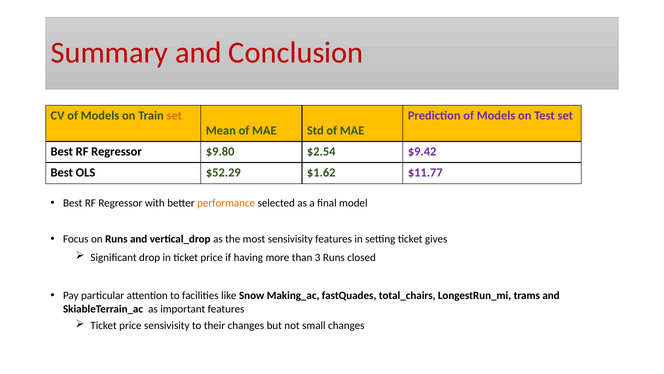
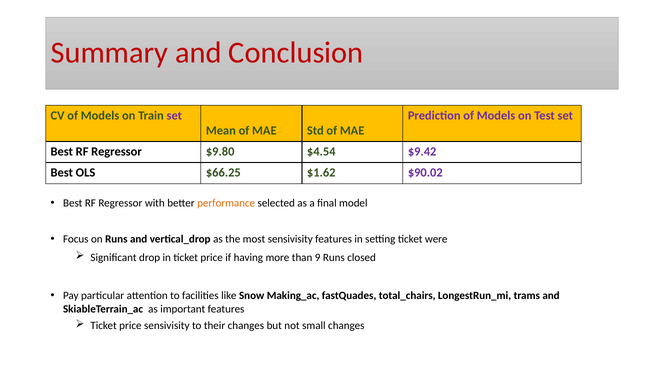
set colour: orange -> purple (174, 115)
$2.54: $2.54 -> $4.54 (321, 152)
$52.29: $52.29 -> $66.25 (223, 173)
$11.77: $11.77 -> $90.02 (425, 173)
gives: gives -> were (436, 239)
3: 3 -> 9 (318, 257)
